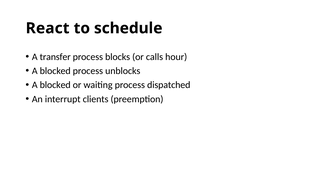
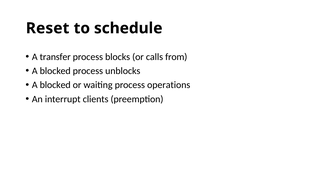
React: React -> Reset (48, 28)
hour: hour -> from (176, 57)
dispatched: dispatched -> operations (169, 85)
